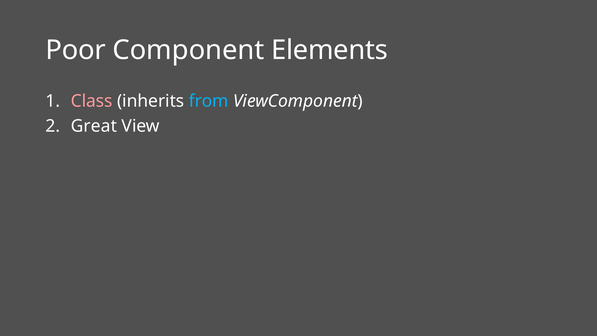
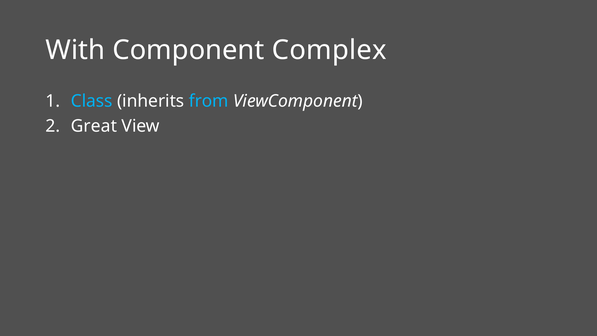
Poor: Poor -> With (75, 50)
Elements: Elements -> Complex (329, 50)
Class colour: pink -> light blue (92, 101)
